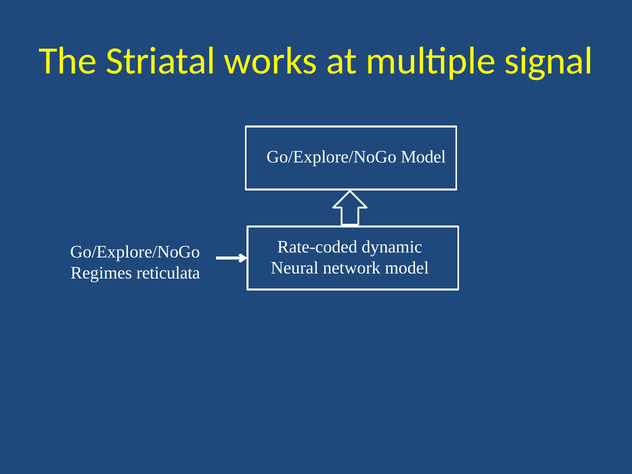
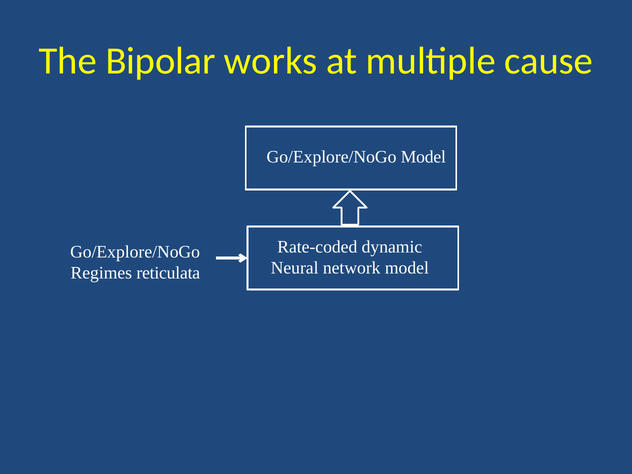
Striatal: Striatal -> Bipolar (161, 61)
signal: signal -> cause (549, 61)
